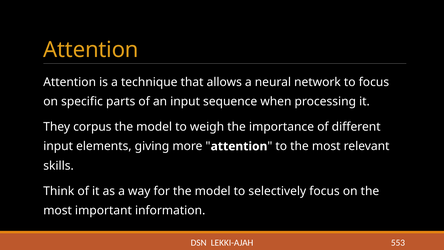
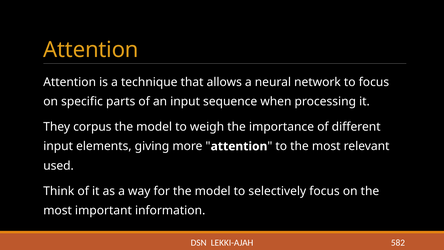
skills: skills -> used (59, 166)
553: 553 -> 582 (398, 242)
